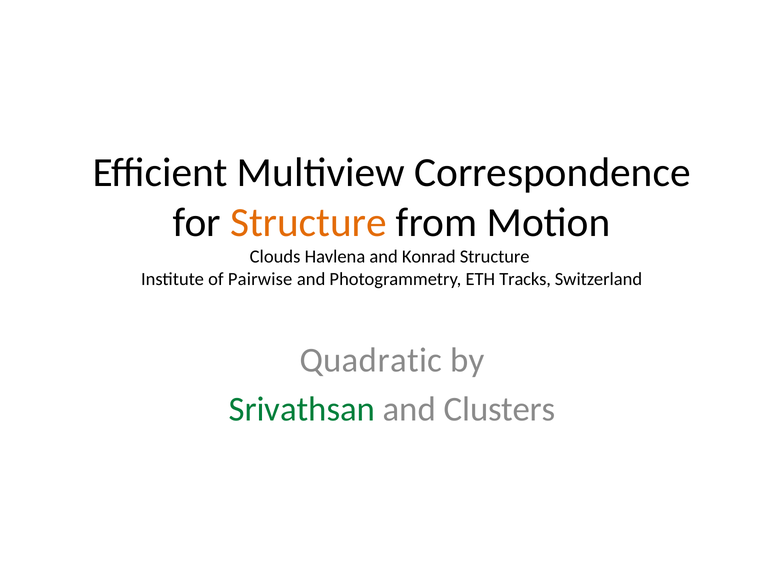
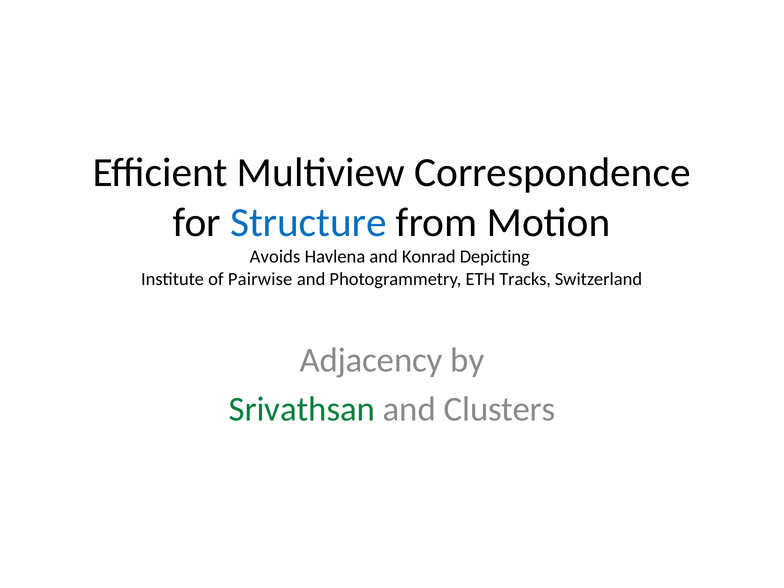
Structure colour: orange -> blue (308, 222)
Clouds: Clouds -> Avoids (275, 257)
Konrad Structure: Structure -> Depicting (495, 257)
Quadratic: Quadratic -> Adjacency (371, 360)
